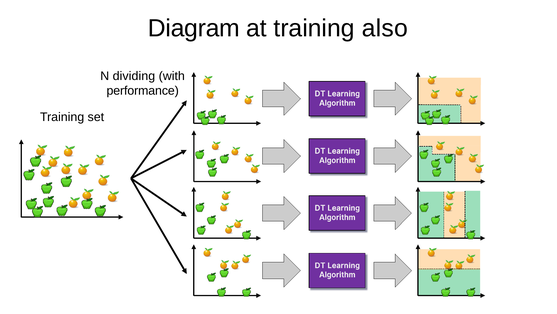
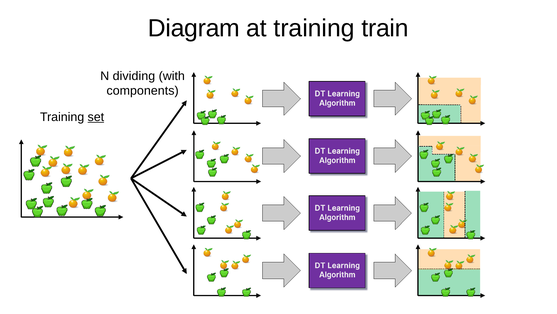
also: also -> train (385, 28)
performance: performance -> components (143, 91)
set underline: none -> present (96, 117)
